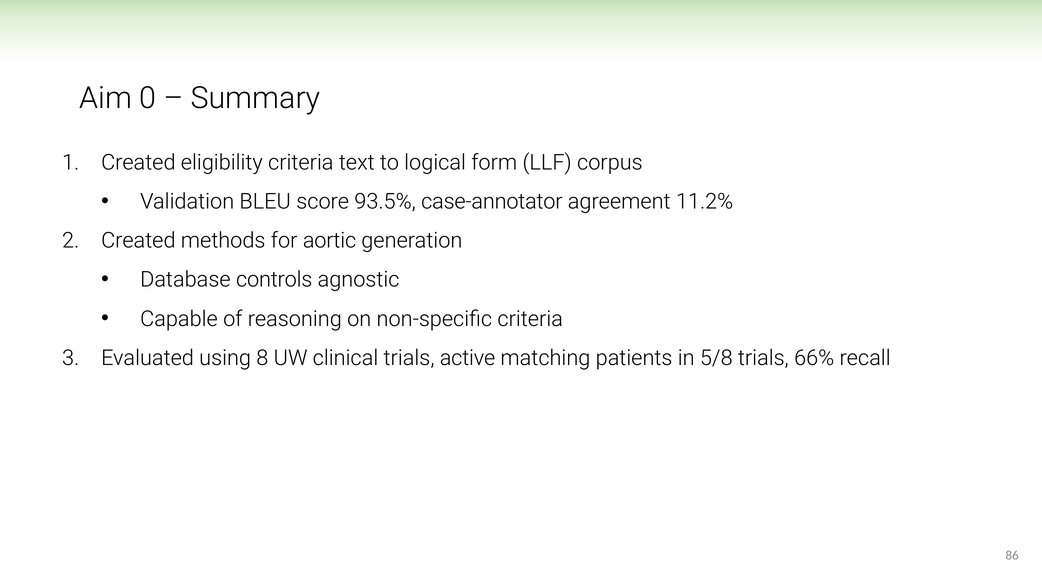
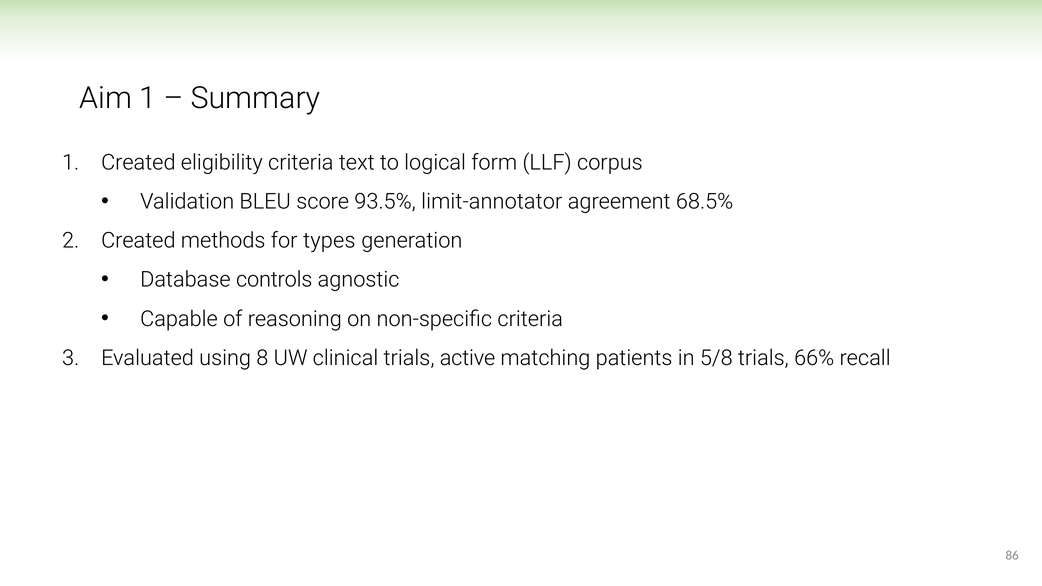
Aim 0: 0 -> 1 (148, 98)
case-annotator: case-annotator -> limit-annotator (492, 202)
11.2%: 11.2% -> 68.5% (705, 202)
aortic: aortic -> types (329, 241)
